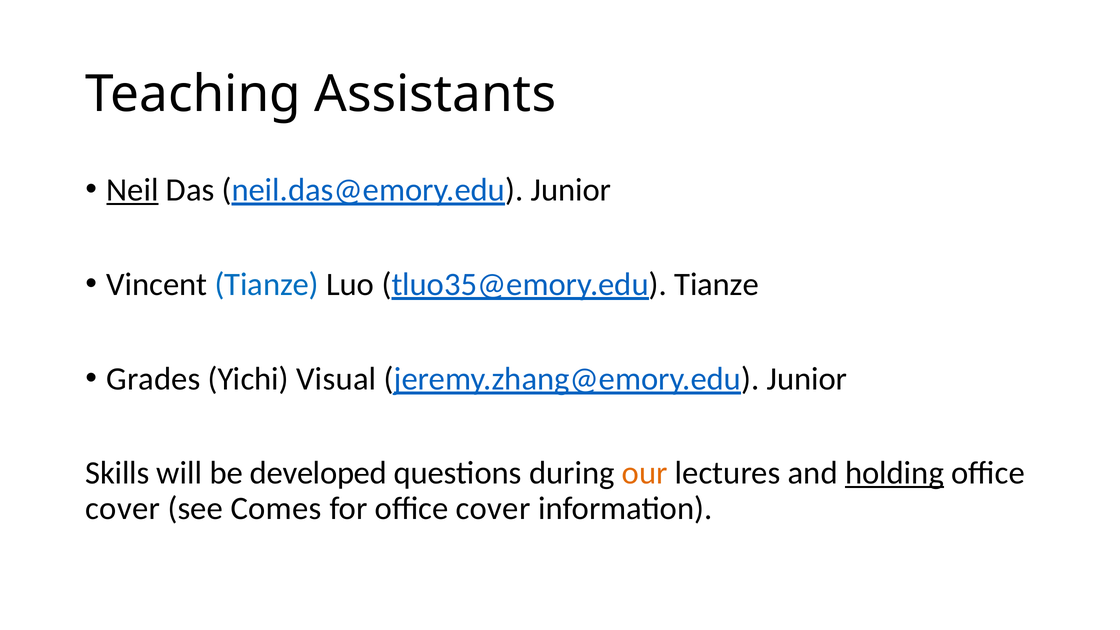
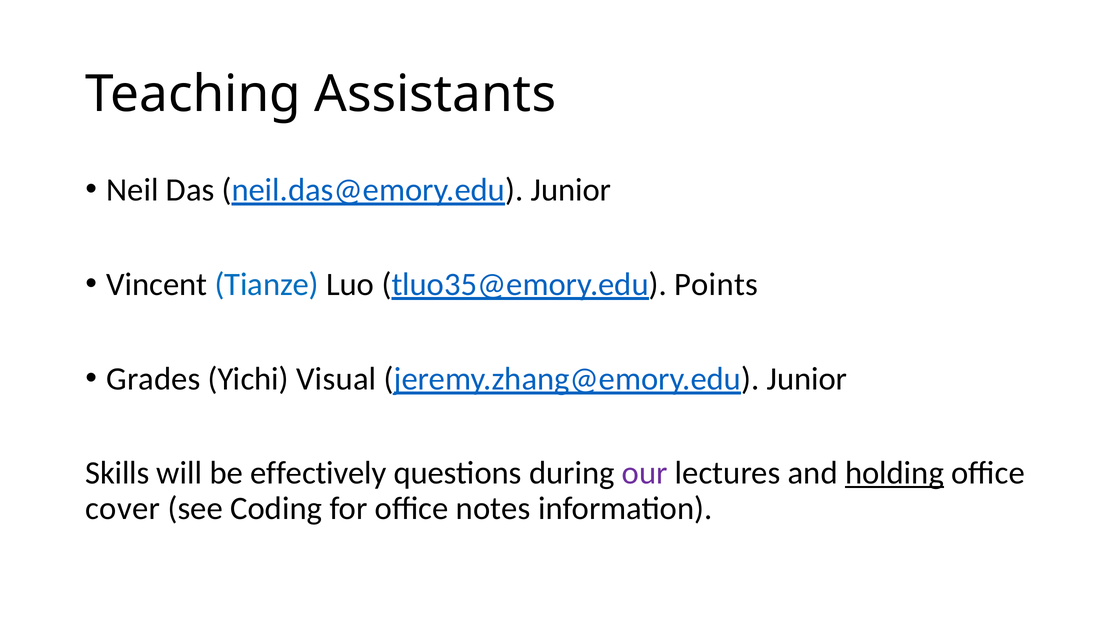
Neil underline: present -> none (132, 190)
tluo35@emory.edu Tianze: Tianze -> Points (716, 284)
developed: developed -> effectively (318, 473)
our colour: orange -> purple (645, 473)
Comes: Comes -> Coding (276, 508)
for office cover: cover -> notes (493, 508)
